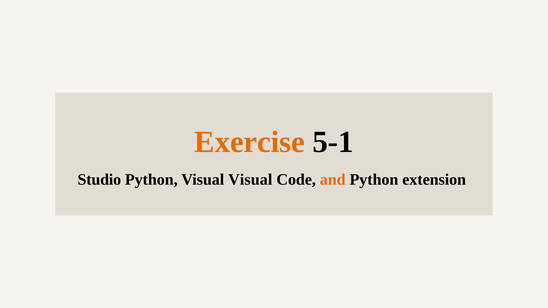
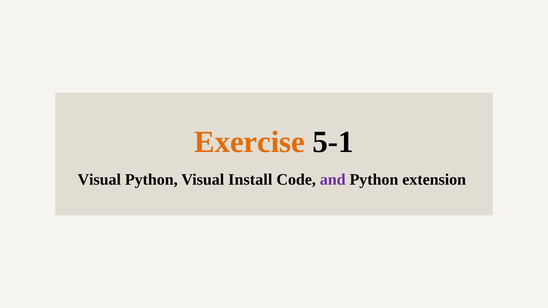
Studio: Studio -> Visual (99, 180)
Visual Visual: Visual -> Install (250, 180)
and colour: orange -> purple (333, 180)
